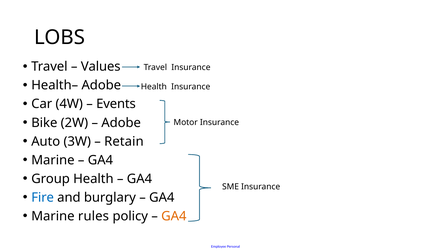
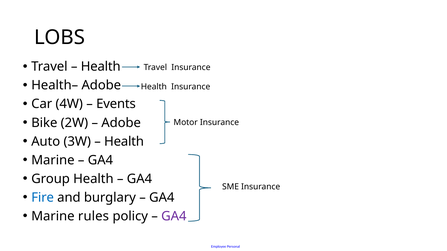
Values: Values -> Health (101, 67)
Retain: Retain -> Health (124, 142)
GA4 colour: orange -> purple (174, 216)
